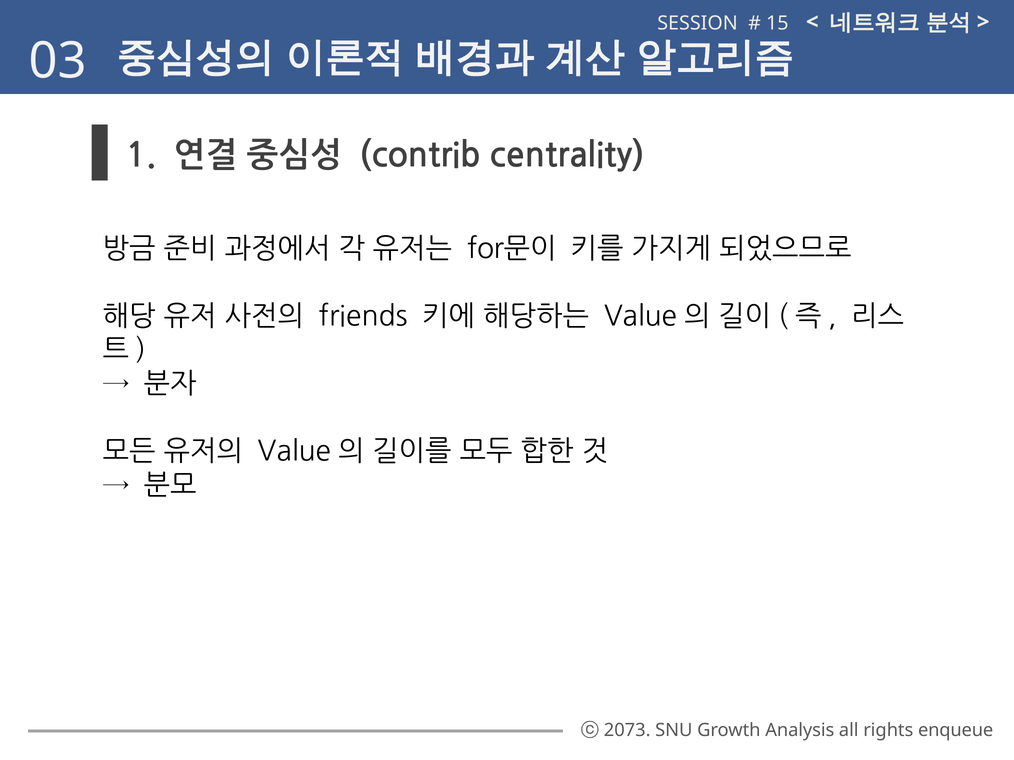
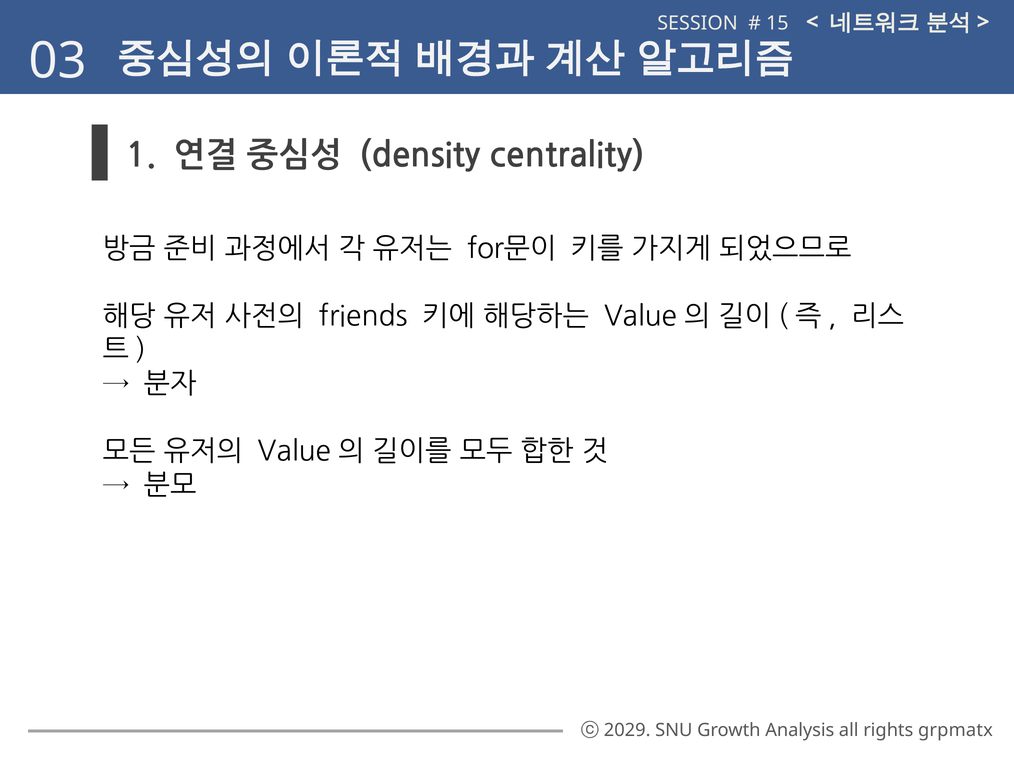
contrib: contrib -> density (420, 156)
2073: 2073 -> 2029 (627, 731)
enqueue: enqueue -> grpmatx (955, 731)
